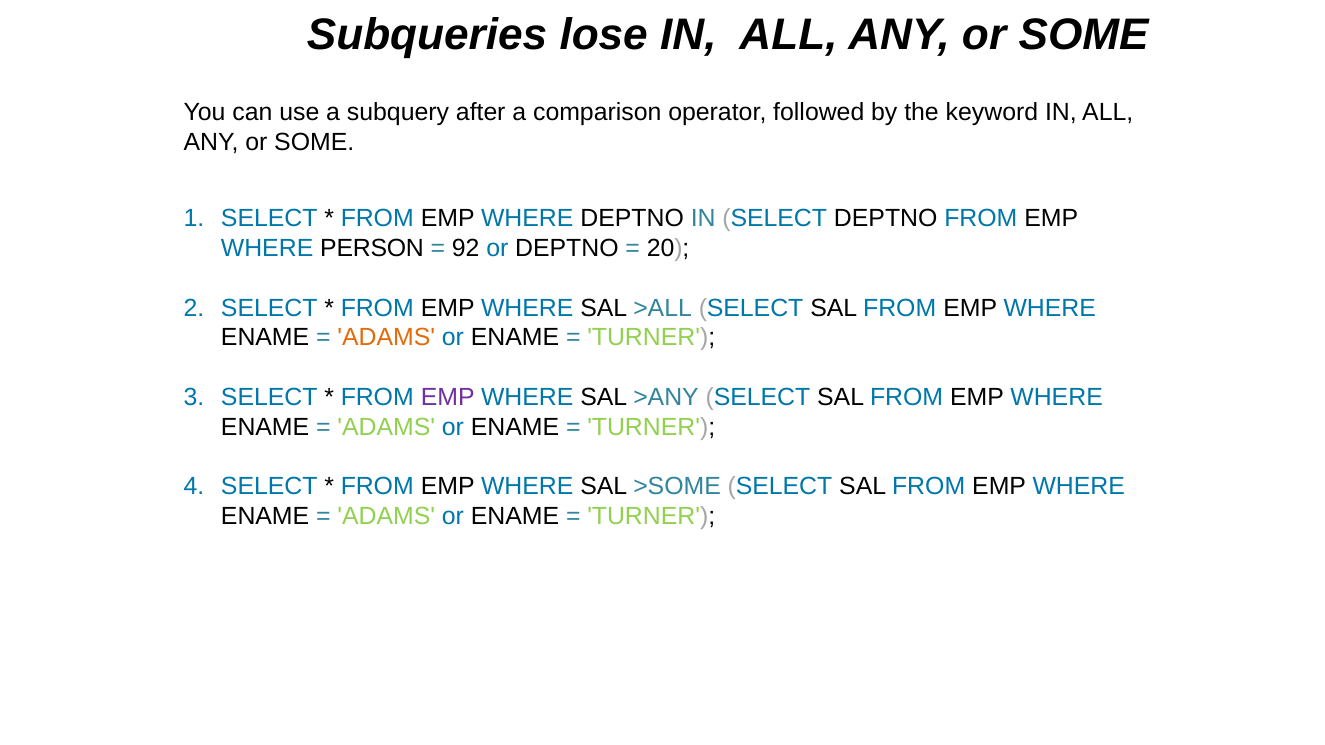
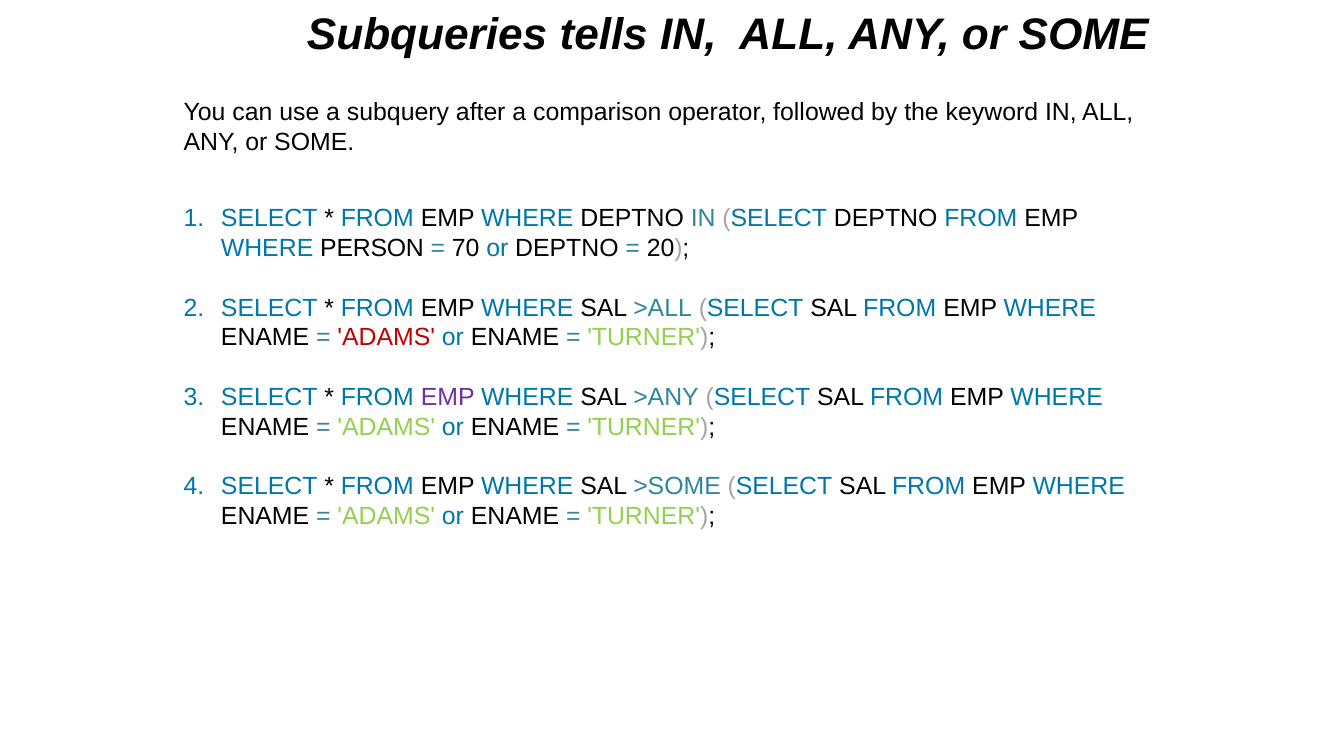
lose: lose -> tells (604, 34)
92: 92 -> 70 (466, 248)
ADAMS colour: orange -> red (386, 338)
